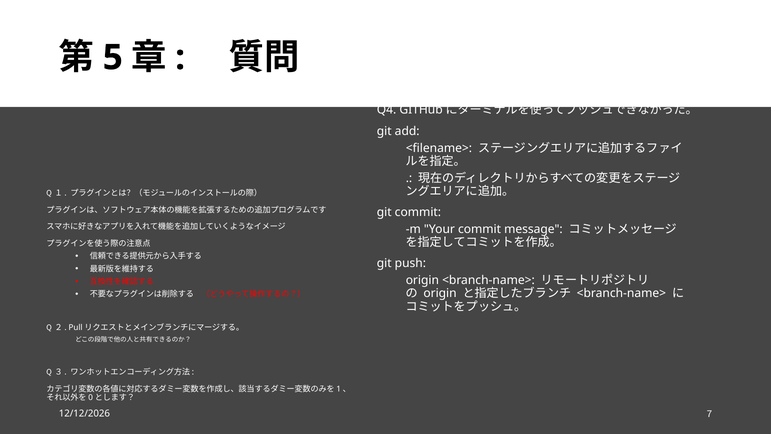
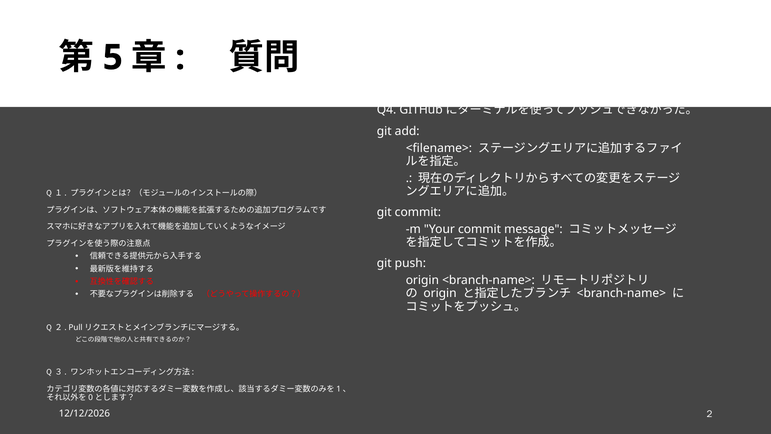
7: 7 -> 2 (709, 414)
